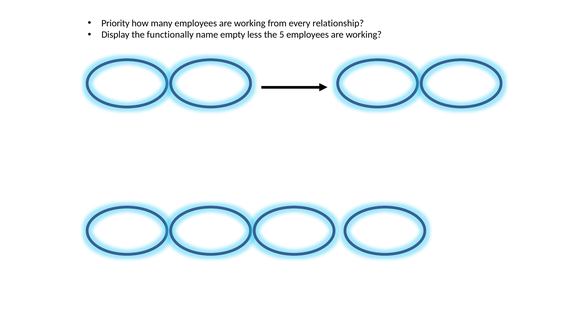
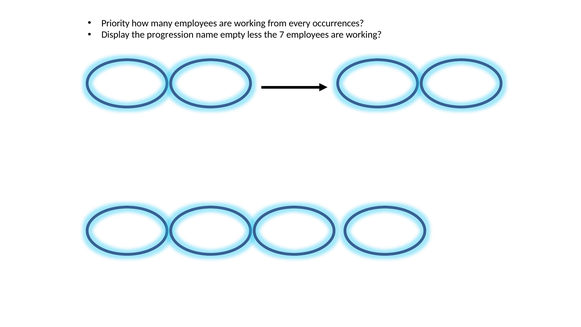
relationship: relationship -> occurrences (338, 23)
functionally: functionally -> progression (170, 35)
5: 5 -> 7 (282, 35)
